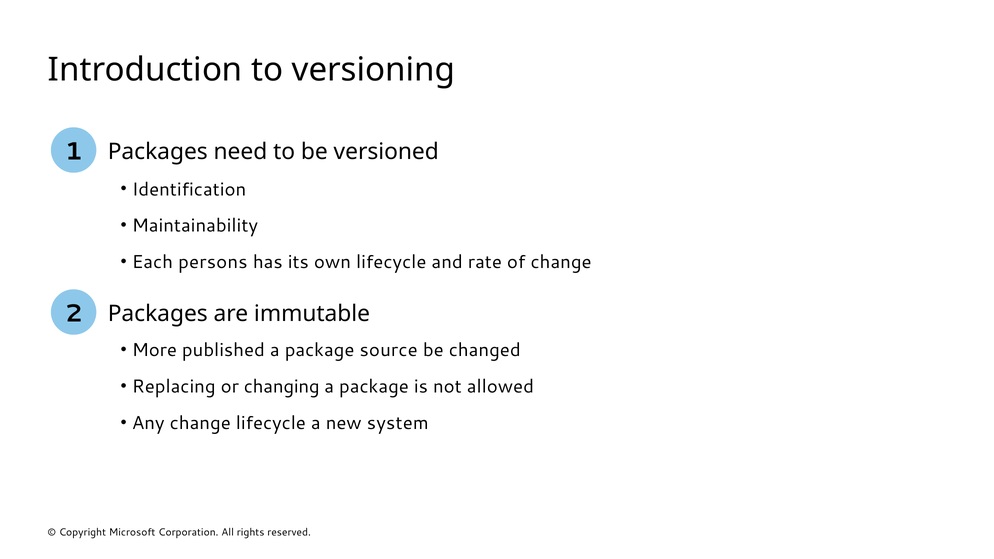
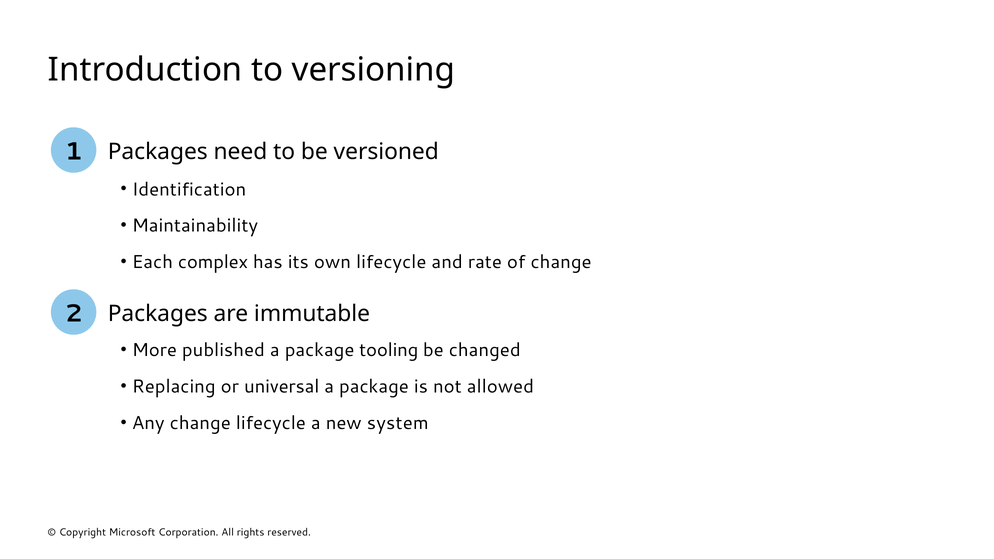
persons: persons -> complex (213, 262)
source: source -> tooling (389, 350)
changing: changing -> universal (282, 387)
